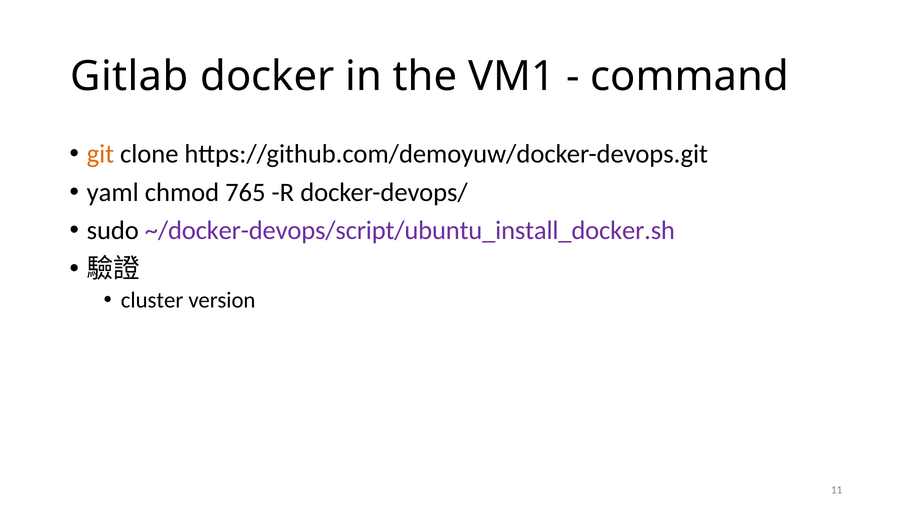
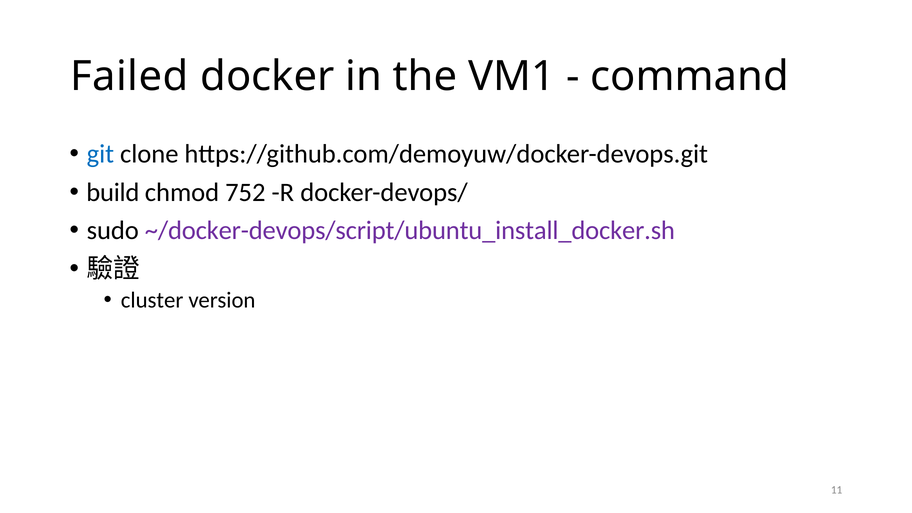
Gitlab: Gitlab -> Failed (129, 77)
git colour: orange -> blue (100, 154)
yaml: yaml -> build (113, 192)
765: 765 -> 752 (245, 192)
